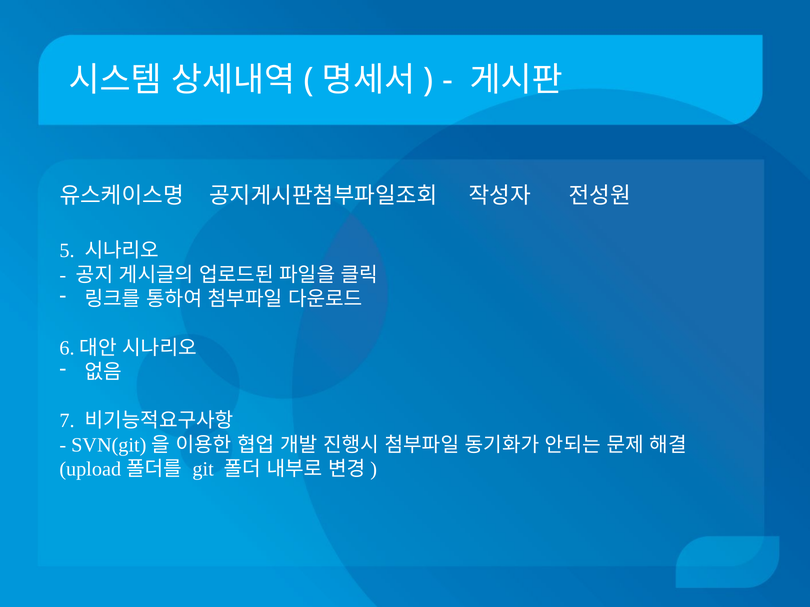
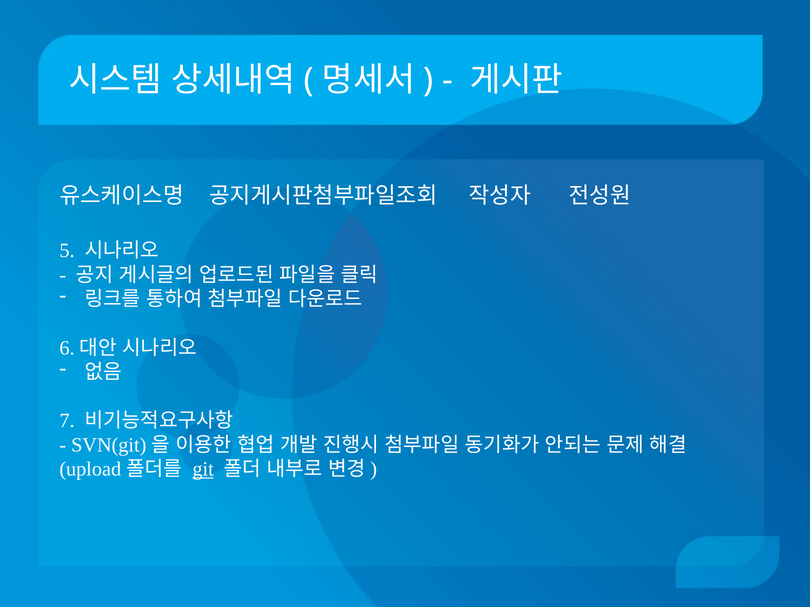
git underline: none -> present (203, 470)
